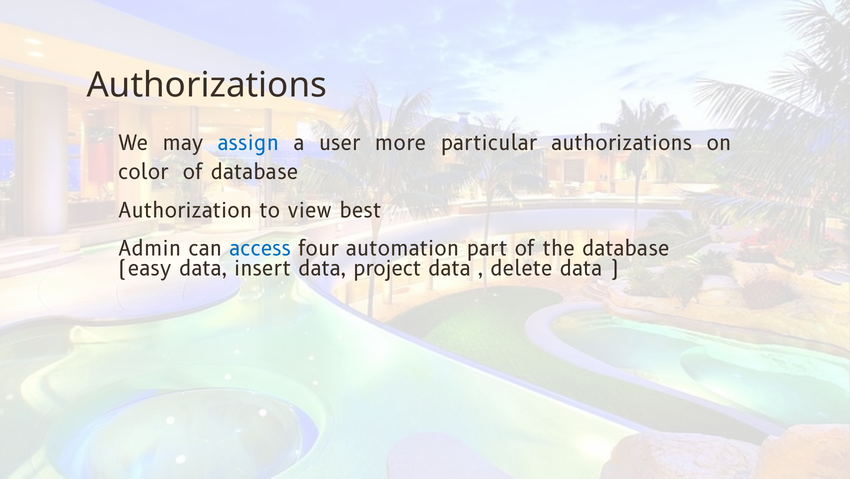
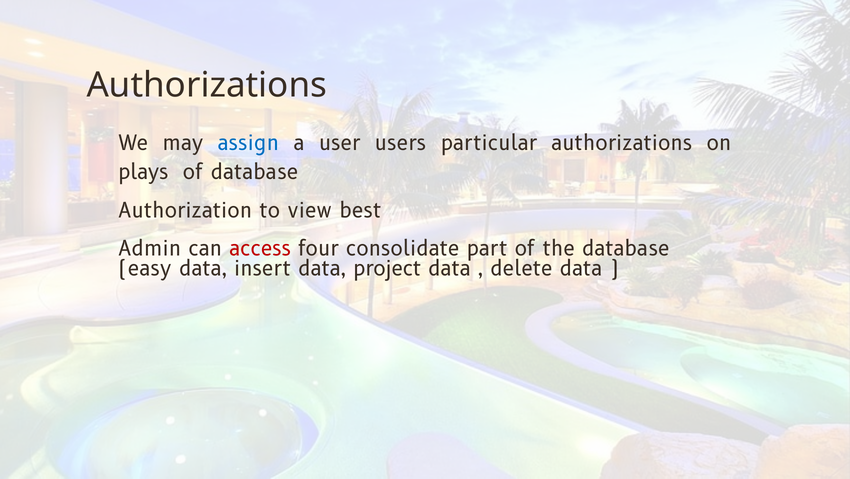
more: more -> users (400, 144)
color: color -> plays (143, 173)
access colour: blue -> red (260, 249)
automation: automation -> consolidate (403, 249)
